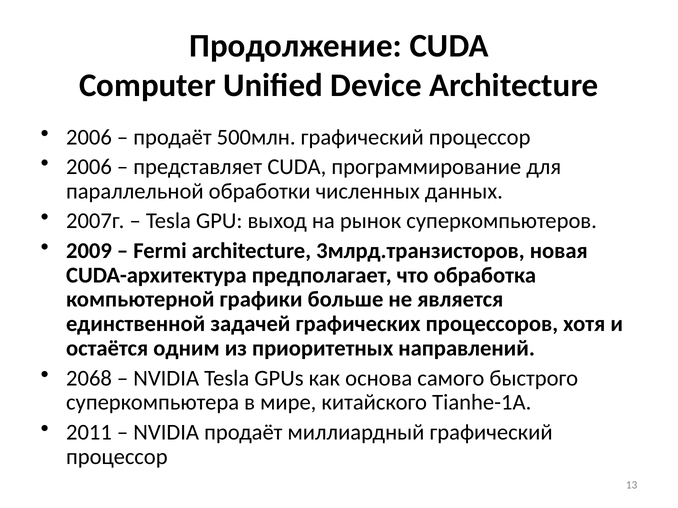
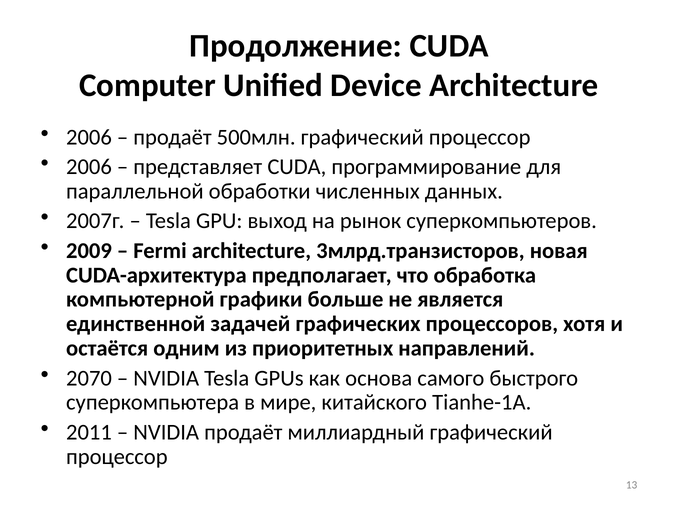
2068: 2068 -> 2070 (89, 378)
